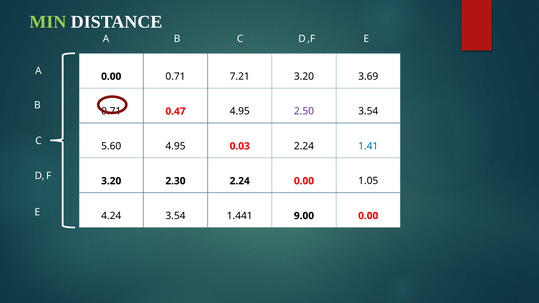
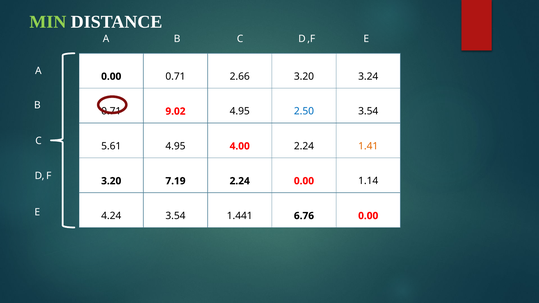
7.21: 7.21 -> 2.66 (240, 77)
3.69: 3.69 -> 3.24 (368, 77)
0.47: 0.47 -> 9.02 (175, 111)
2.50 colour: purple -> blue (304, 111)
5.60: 5.60 -> 5.61 (111, 146)
0.03: 0.03 -> 4.00 (240, 146)
1.41 colour: blue -> orange (368, 146)
2.30: 2.30 -> 7.19 (175, 181)
1.05: 1.05 -> 1.14 (368, 181)
9.00: 9.00 -> 6.76 (304, 216)
